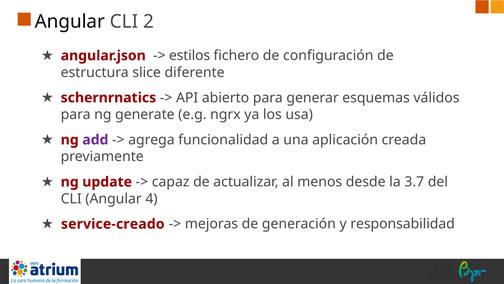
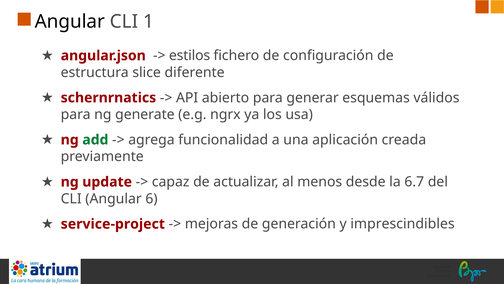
2: 2 -> 1 (148, 21)
add colour: purple -> green (95, 140)
3.7: 3.7 -> 6.7 (414, 182)
4: 4 -> 6 (151, 198)
service-creado: service-creado -> service-project (113, 224)
responsabilidad: responsabilidad -> imprescindibles (403, 224)
